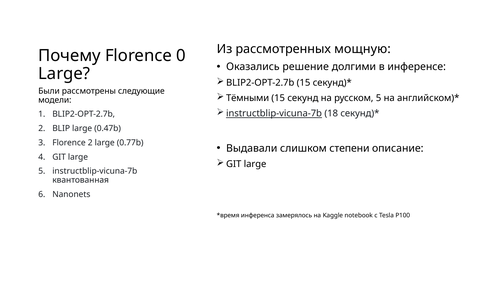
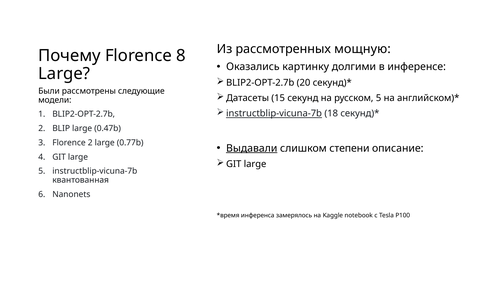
0: 0 -> 8 (181, 55)
решение: решение -> картинку (306, 67)
BLIP2-OPT-2.7b 15: 15 -> 20 (304, 83)
Тёмными: Тёмными -> Датасеты (248, 98)
Выдавали underline: none -> present (252, 148)
